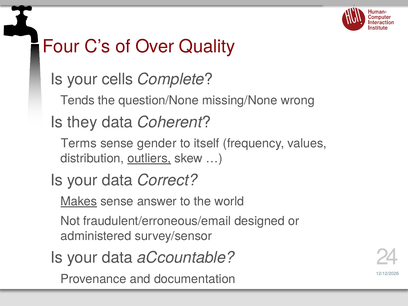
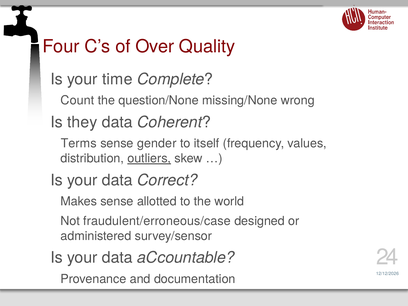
cells: cells -> time (117, 79)
Tends: Tends -> Count (77, 100)
Makes underline: present -> none (79, 202)
answer: answer -> allotted (157, 202)
fraudulent/erroneous/email: fraudulent/erroneous/email -> fraudulent/erroneous/case (157, 221)
